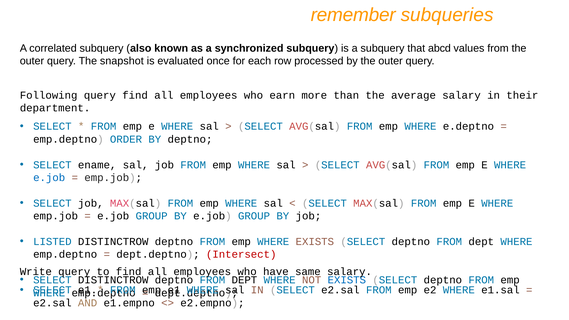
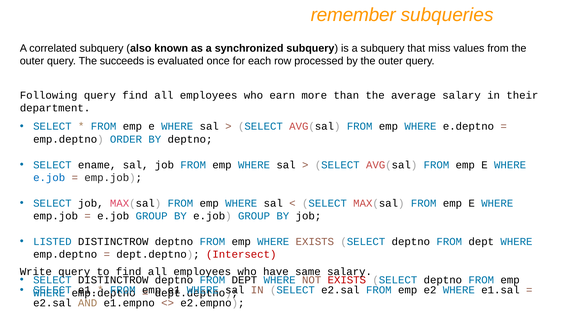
abcd: abcd -> miss (439, 48)
snapshot: snapshot -> succeeds (122, 61)
EXISTS colour: blue -> red (347, 280)
